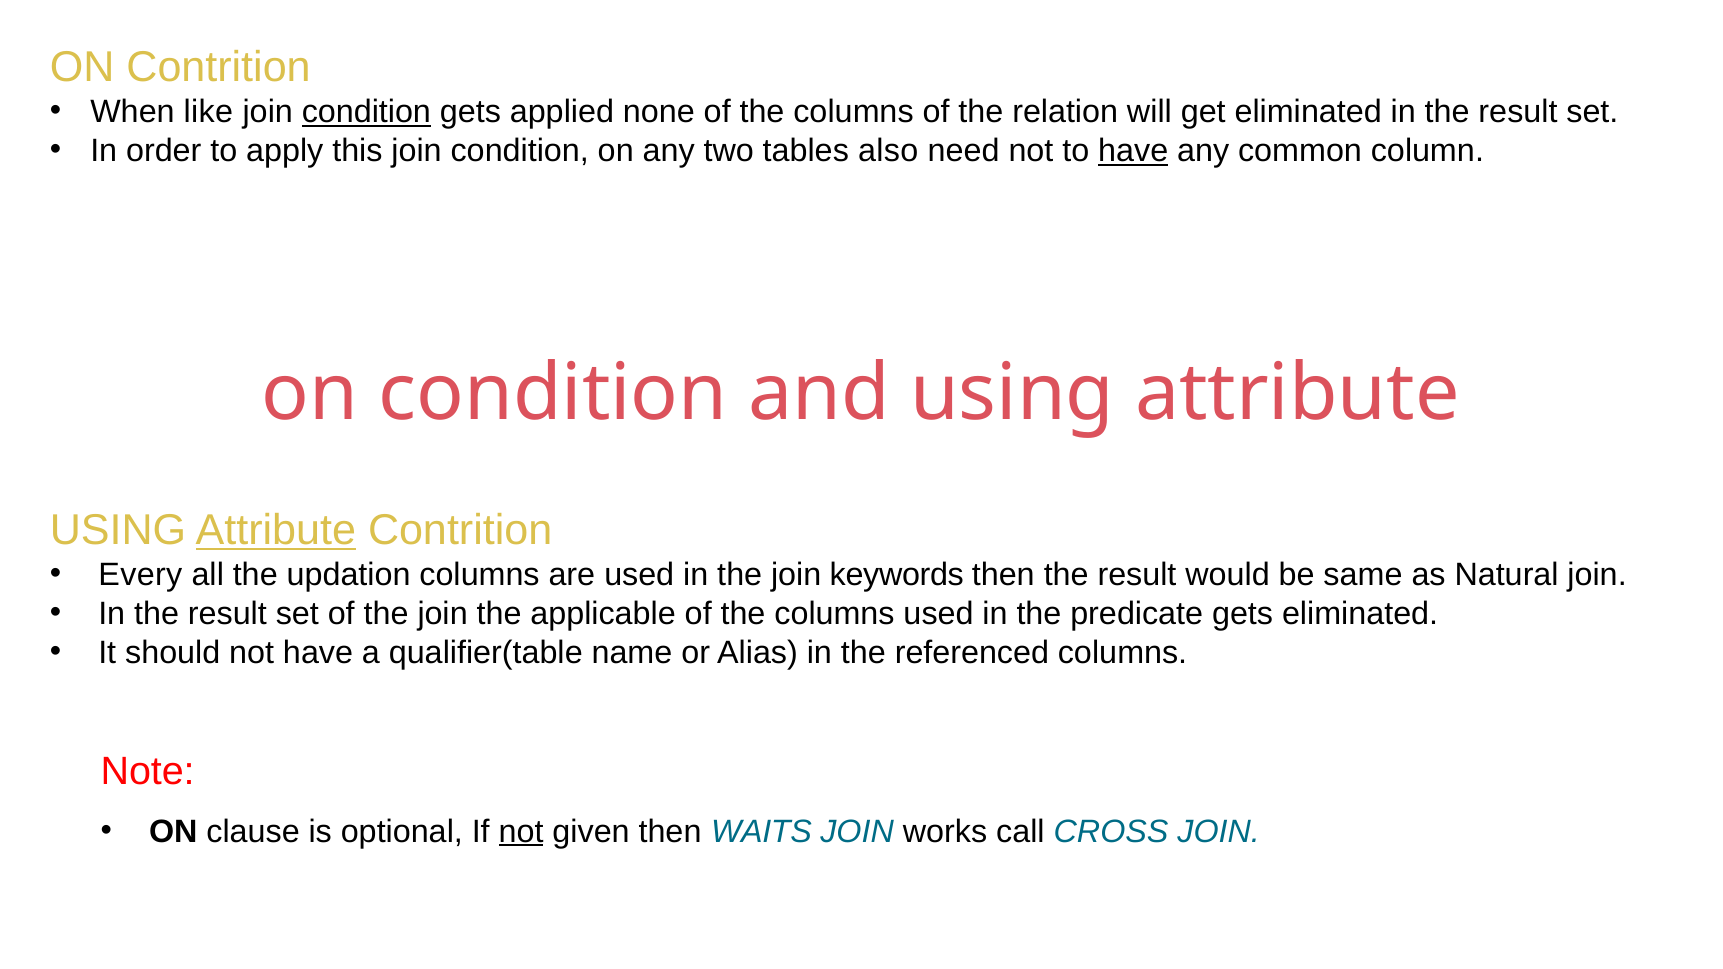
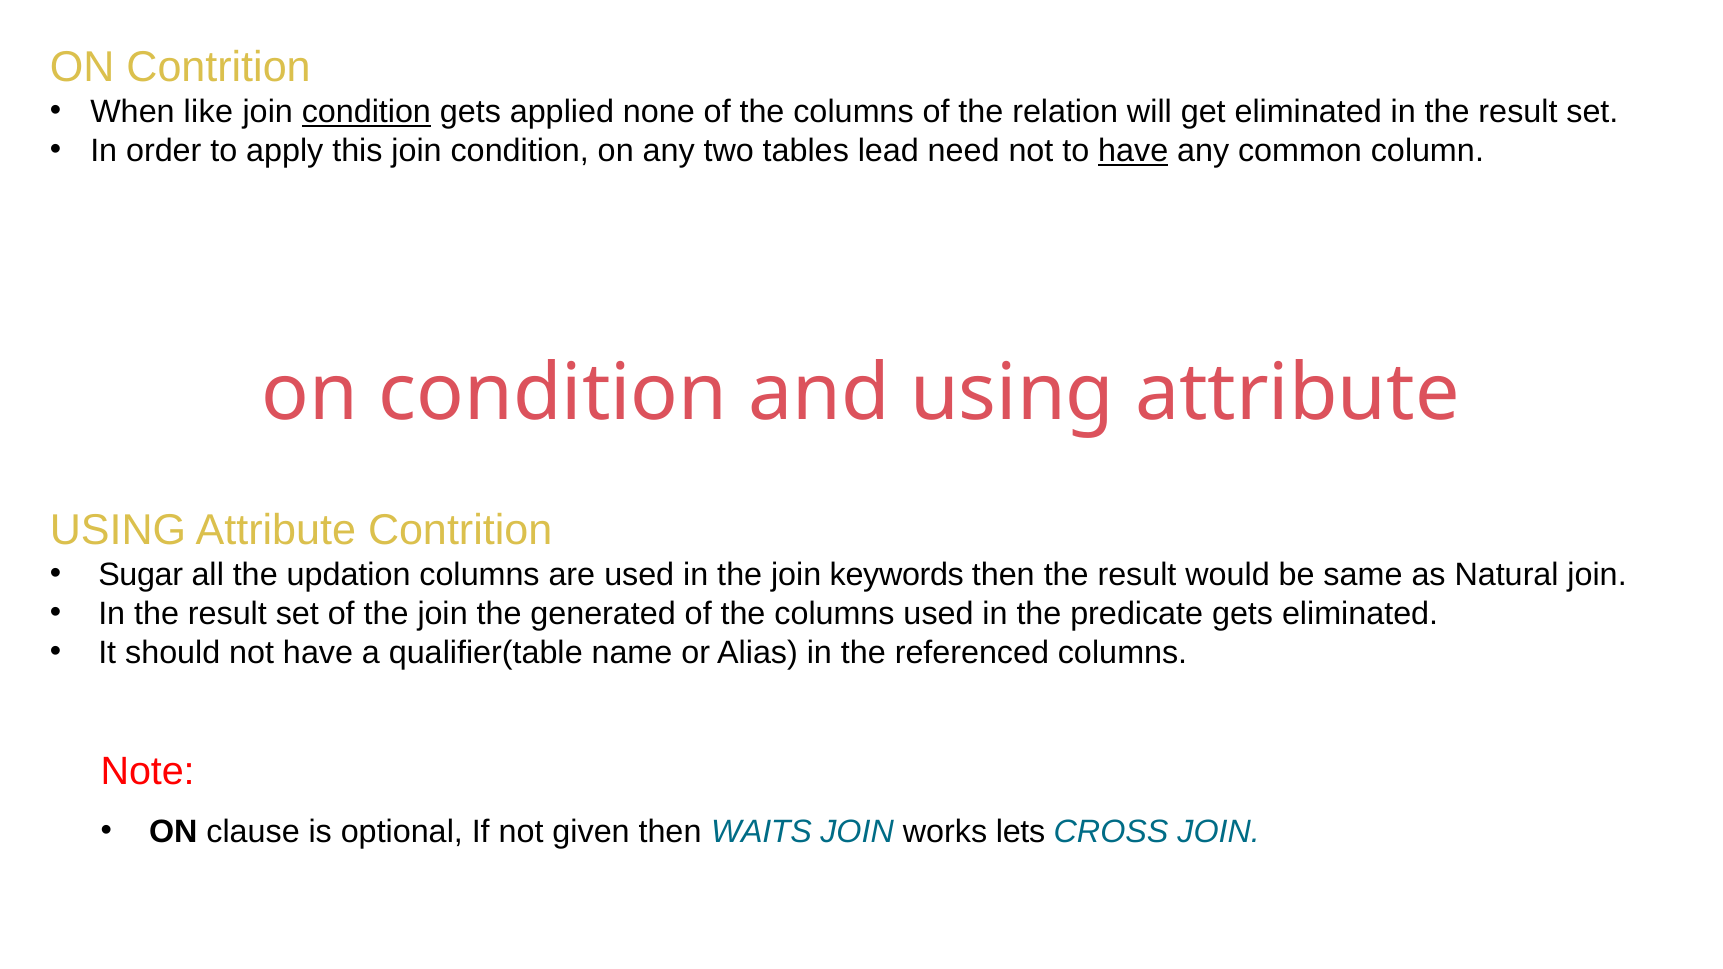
also: also -> lead (888, 151)
Attribute underline: present -> none (276, 531)
Every: Every -> Sugar (141, 575)
applicable: applicable -> generated (603, 614)
not underline: present -> none (521, 832)
call: call -> lets (1021, 832)
